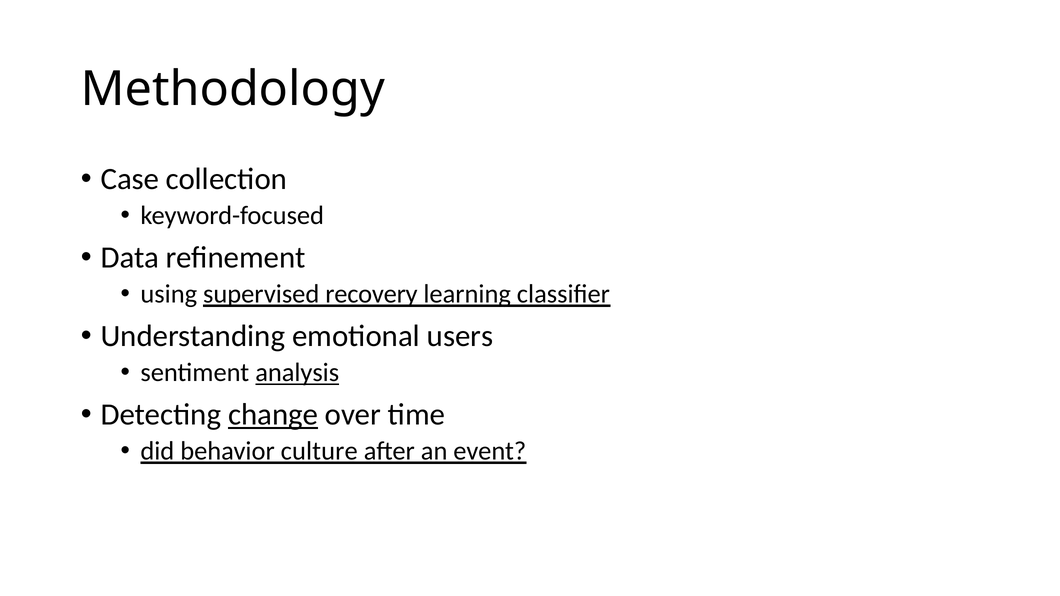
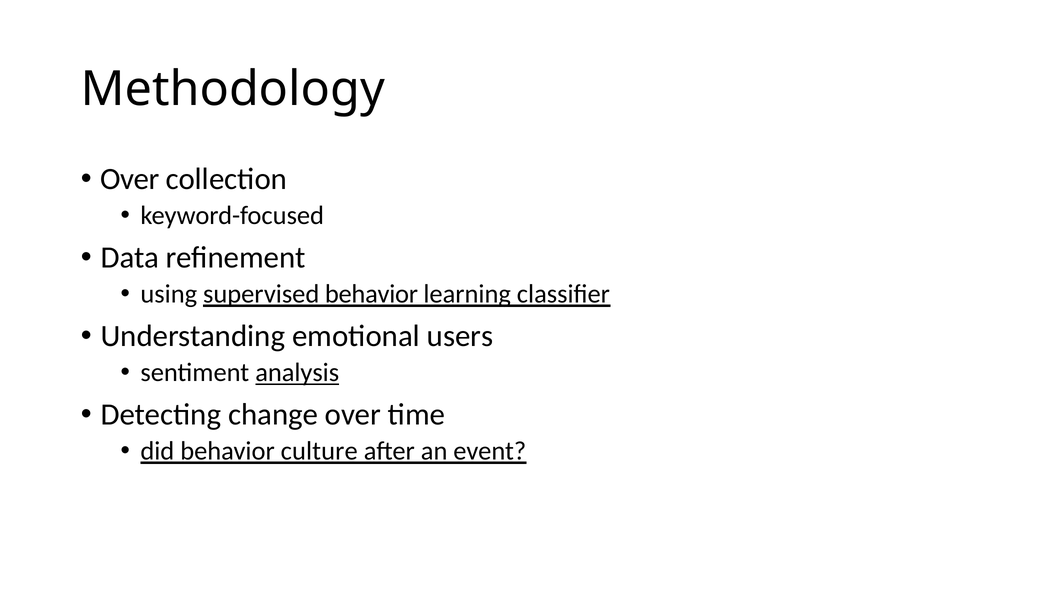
Case: Case -> Over (130, 179)
supervised recovery: recovery -> behavior (371, 294)
change underline: present -> none (273, 415)
